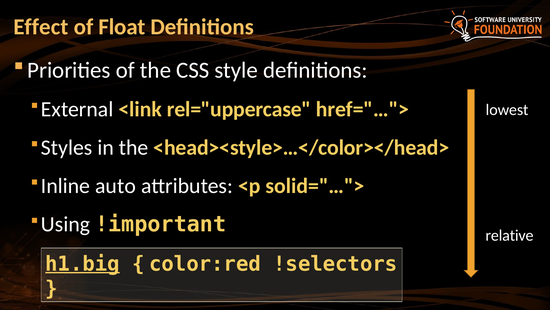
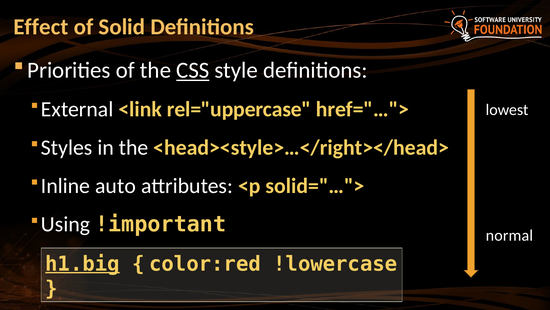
Float: Float -> Solid (122, 27)
CSS underline: none -> present (193, 70)
<head><style>…</color></head>: <head><style>…</color></head> -> <head><style>…</right></head> (301, 147)
relative: relative -> normal (509, 235)
!selectors: !selectors -> !lowercase (335, 263)
